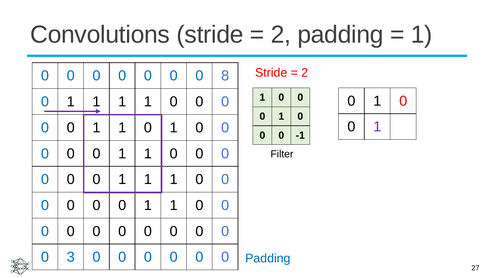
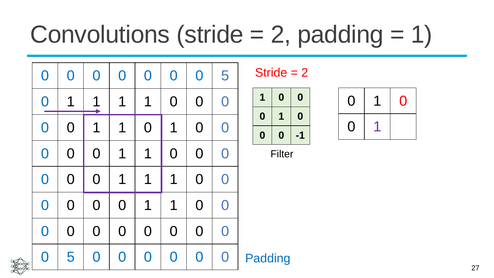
8: 8 -> 5 (225, 76)
3: 3 -> 5 (71, 257)
